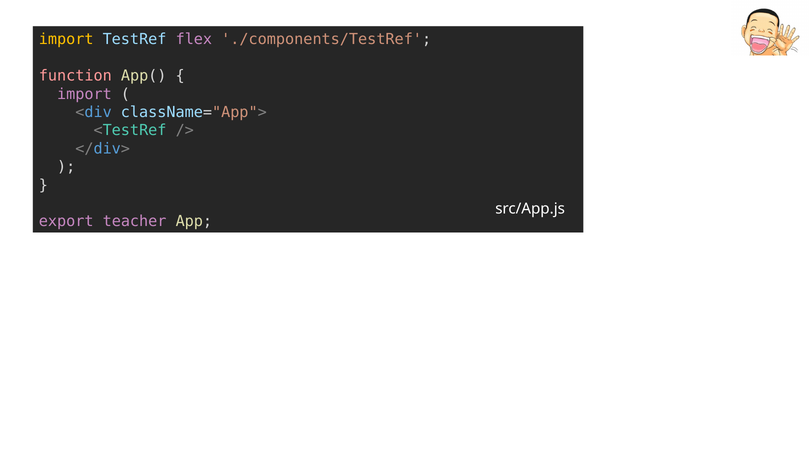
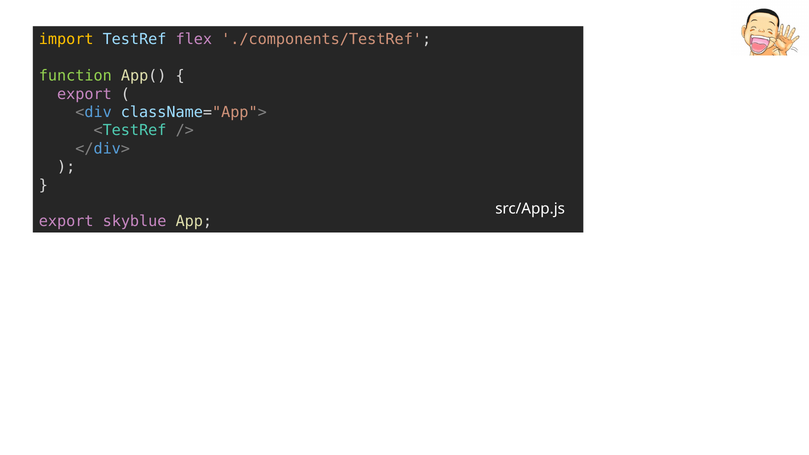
function colour: pink -> light green (75, 76)
import: import -> export (84, 94)
teacher: teacher -> skyblue (135, 221)
